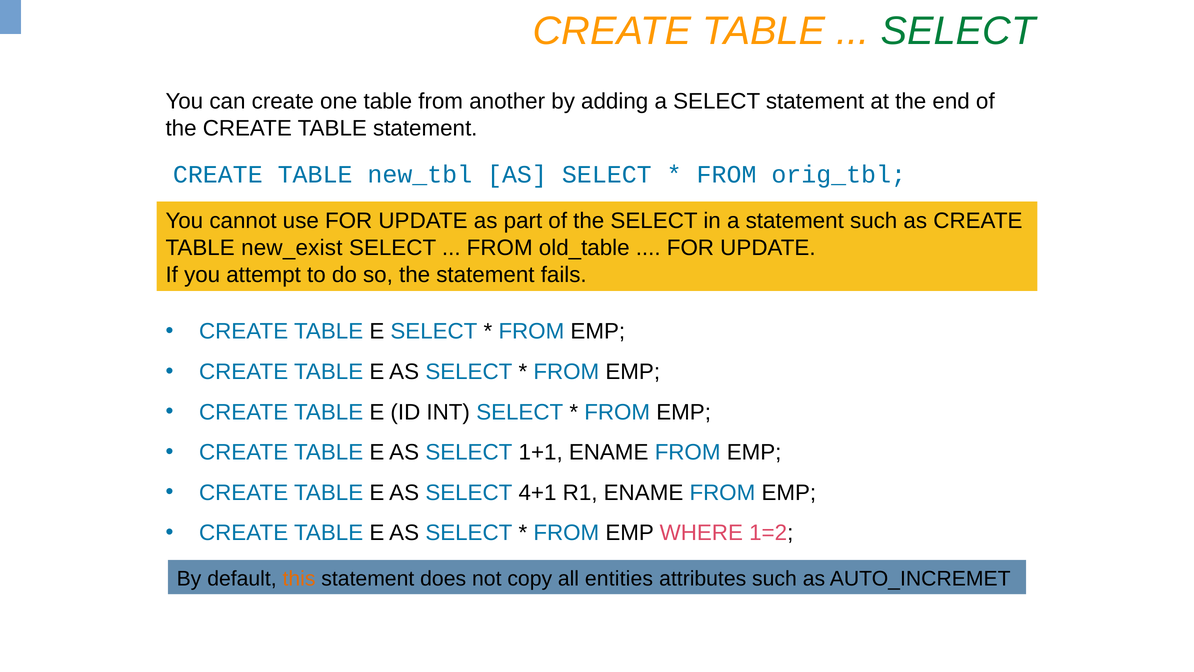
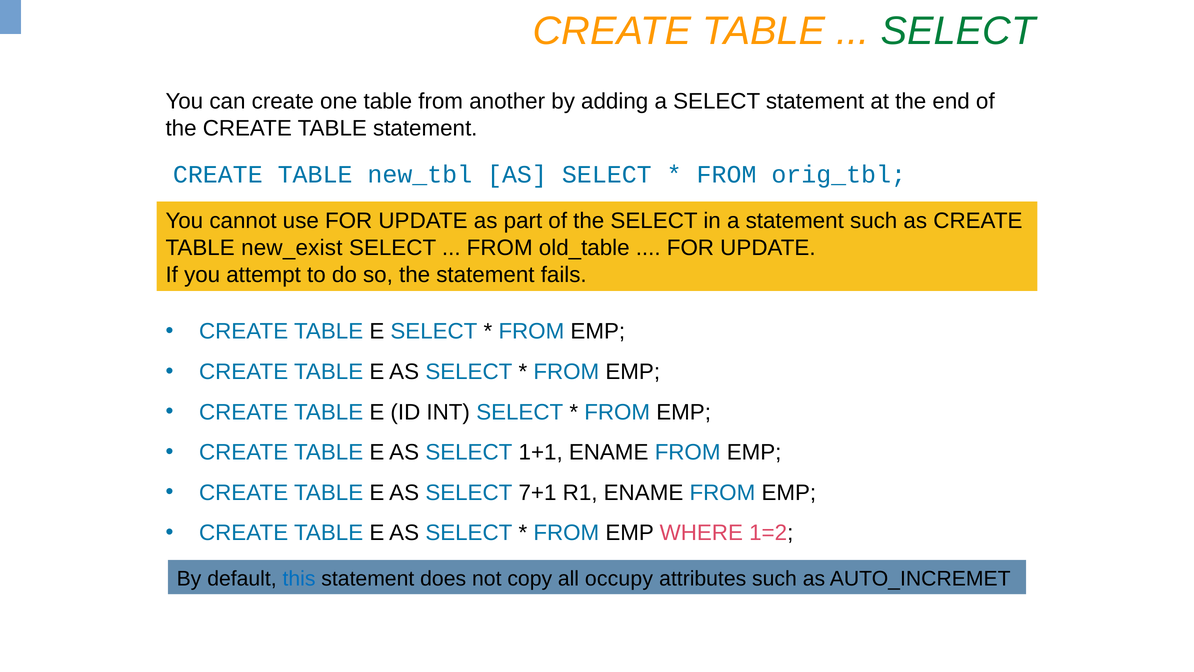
4+1: 4+1 -> 7+1 (538, 493)
this colour: orange -> blue (299, 578)
entities: entities -> occupy (619, 578)
